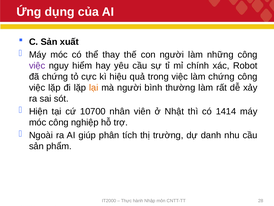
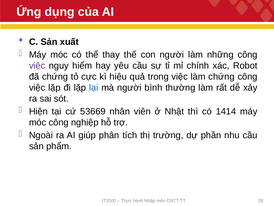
lại colour: orange -> blue (94, 87)
10700: 10700 -> 53669 (93, 111)
danh: danh -> phần (211, 135)
